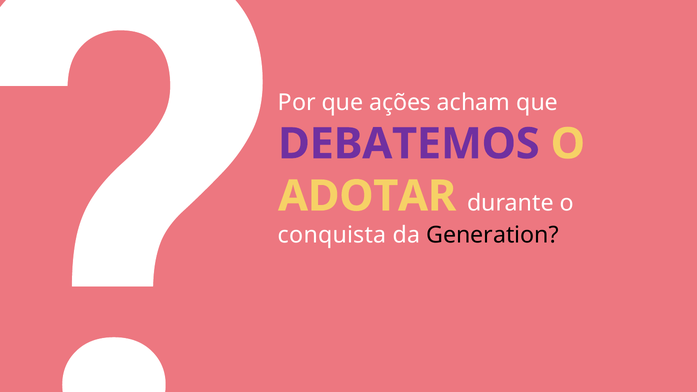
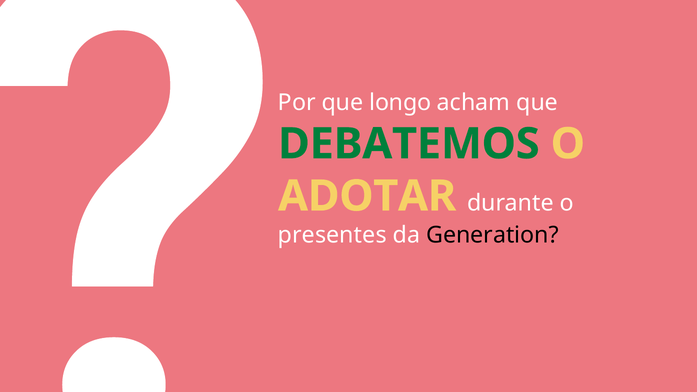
ações: ações -> longo (400, 102)
DEBATEMOS colour: purple -> green (409, 144)
conquista: conquista -> presentes (332, 235)
